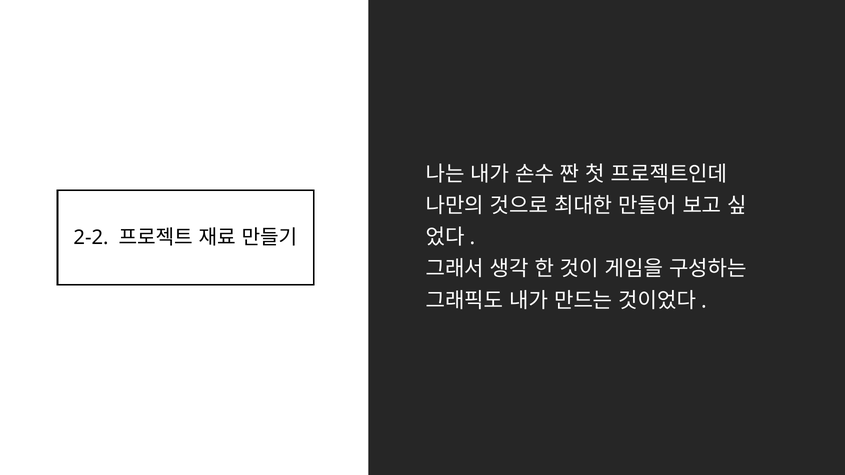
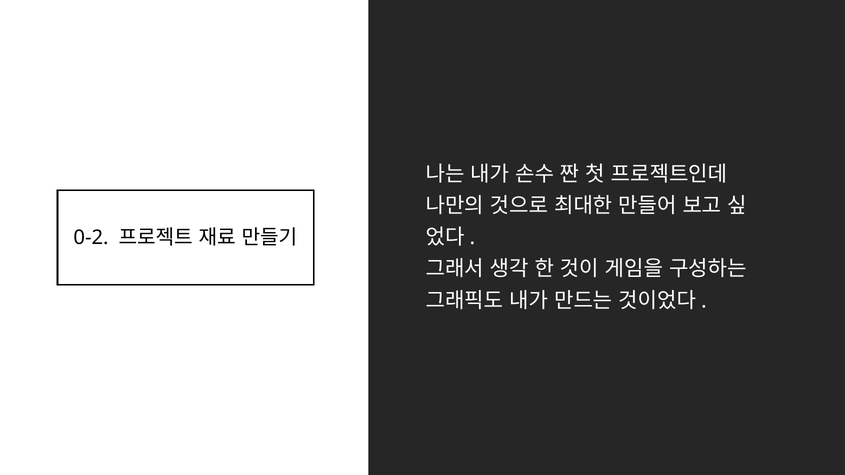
2-2: 2-2 -> 0-2 (91, 238)
